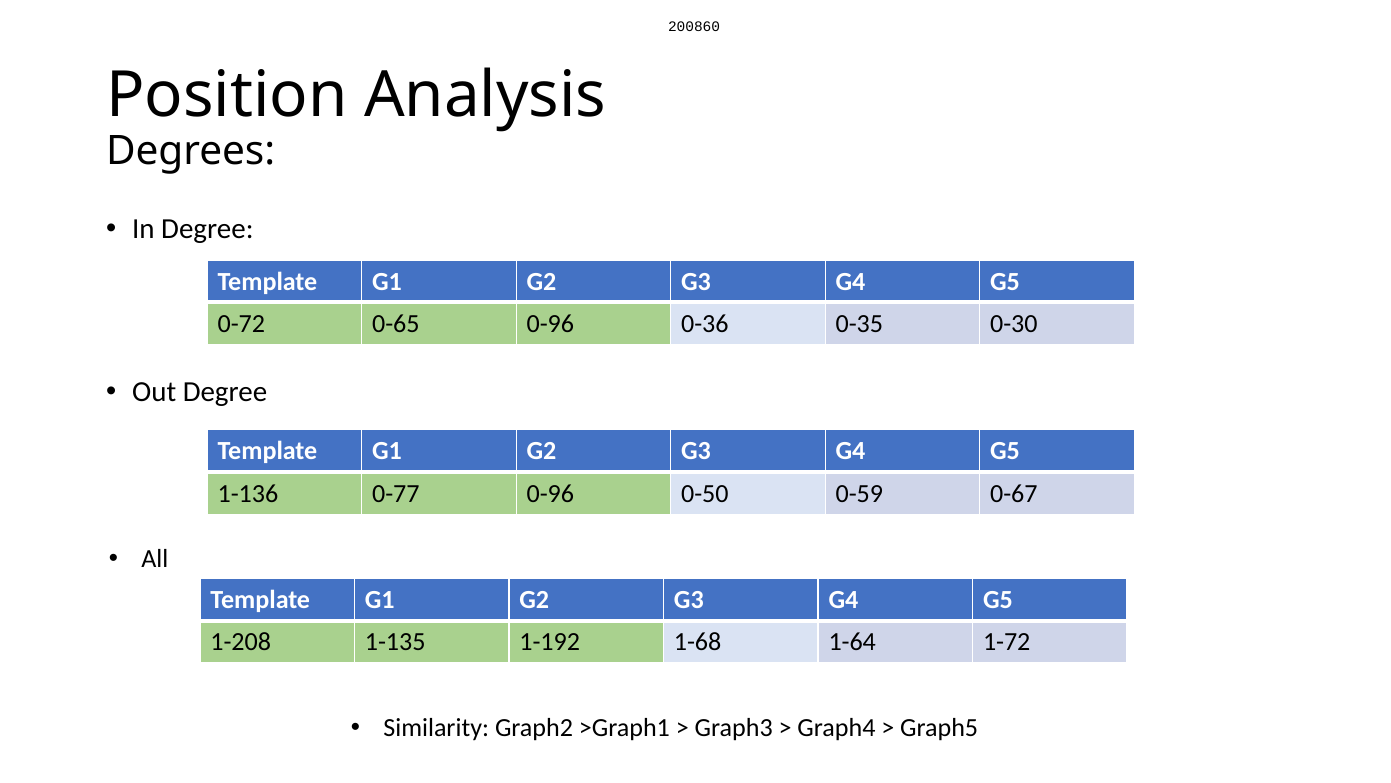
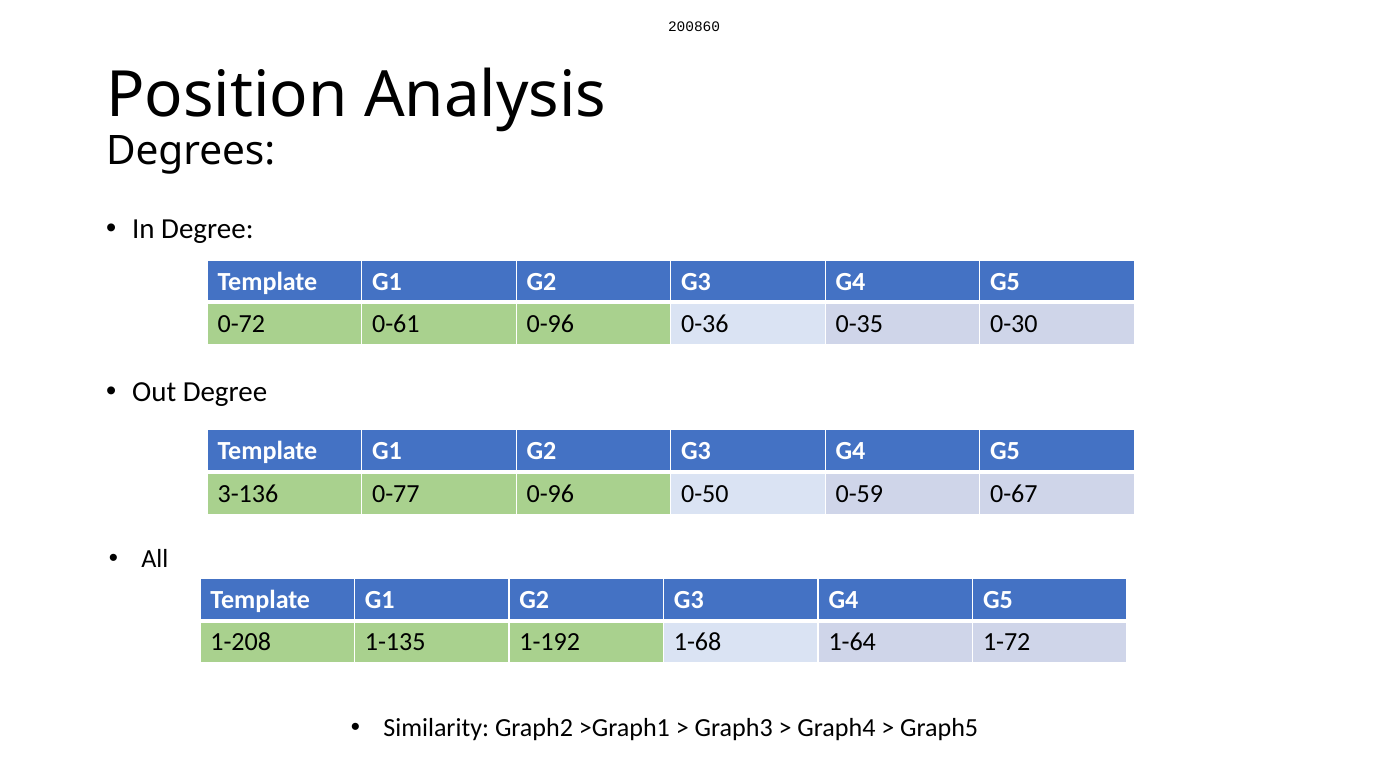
0-65: 0-65 -> 0-61 (396, 324)
1-136: 1-136 -> 3-136 (248, 493)
